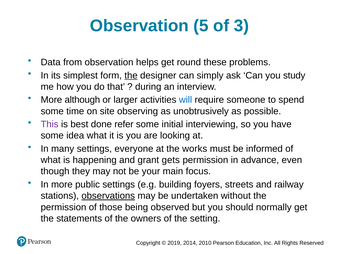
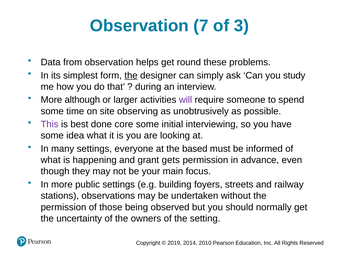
5: 5 -> 7 (201, 26)
will colour: blue -> purple (186, 100)
refer: refer -> core (124, 124)
works: works -> based (195, 149)
observations underline: present -> none (108, 196)
statements: statements -> uncertainty (79, 219)
